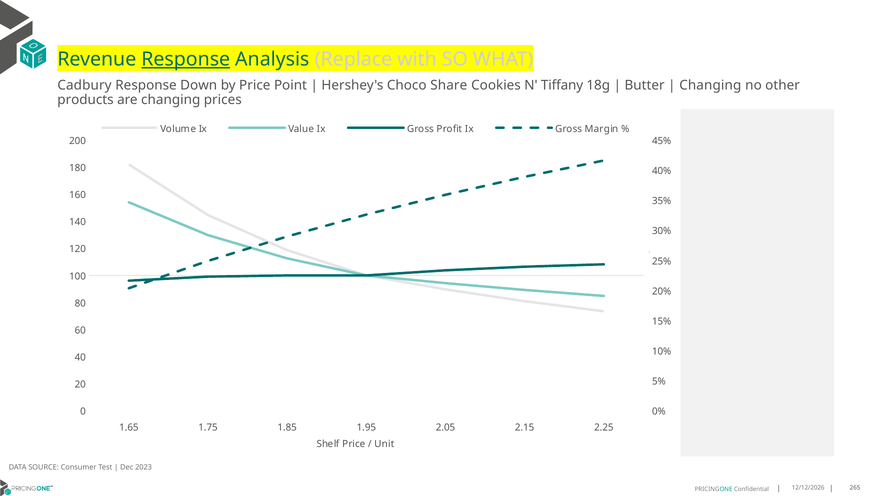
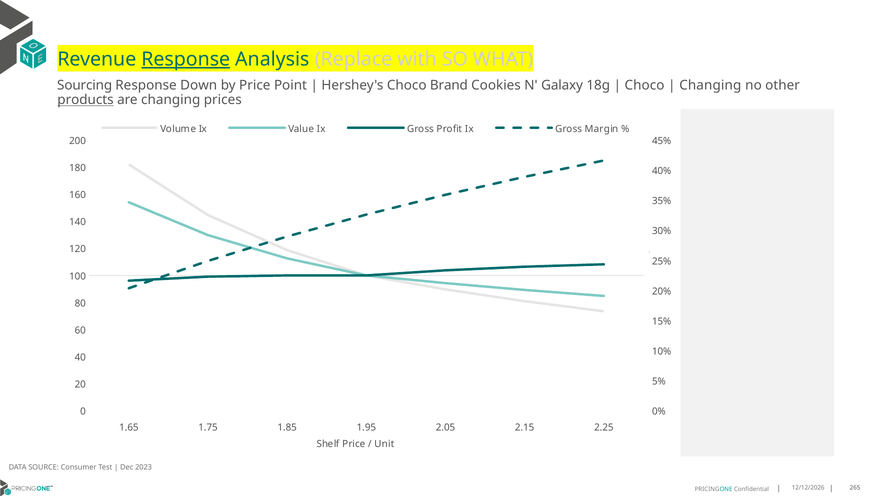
Cadbury: Cadbury -> Sourcing (85, 85)
Share: Share -> Brand (449, 85)
Tiffany: Tiffany -> Galaxy (562, 85)
Butter: Butter -> Choco (645, 85)
products underline: none -> present (85, 100)
